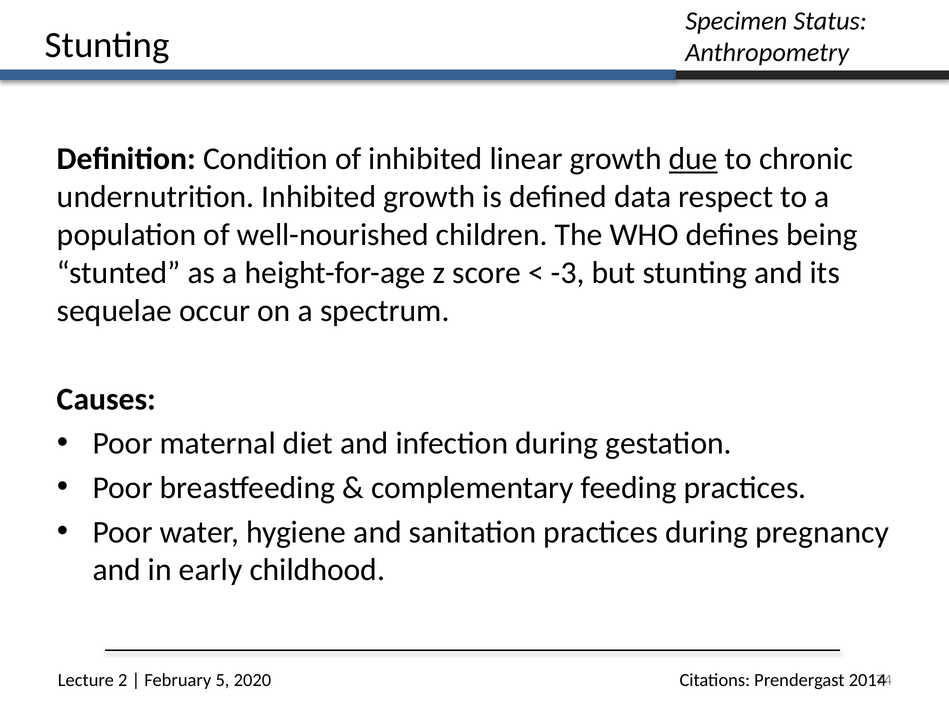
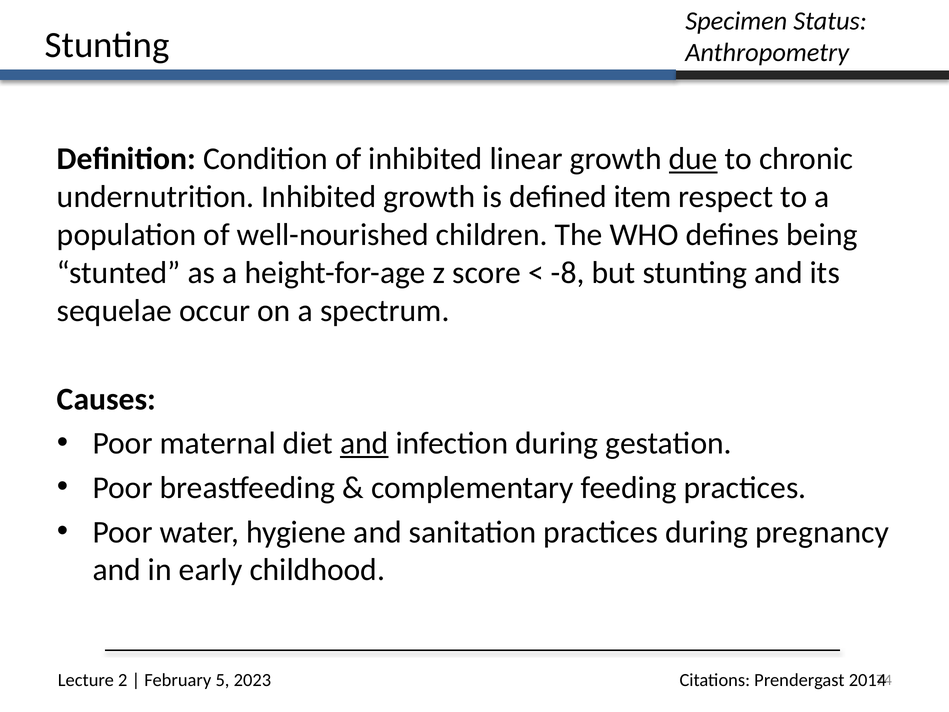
data: data -> item (643, 197)
-3: -3 -> -8 (568, 273)
and underline: none -> present (364, 443)
2020: 2020 -> 2023 (252, 680)
